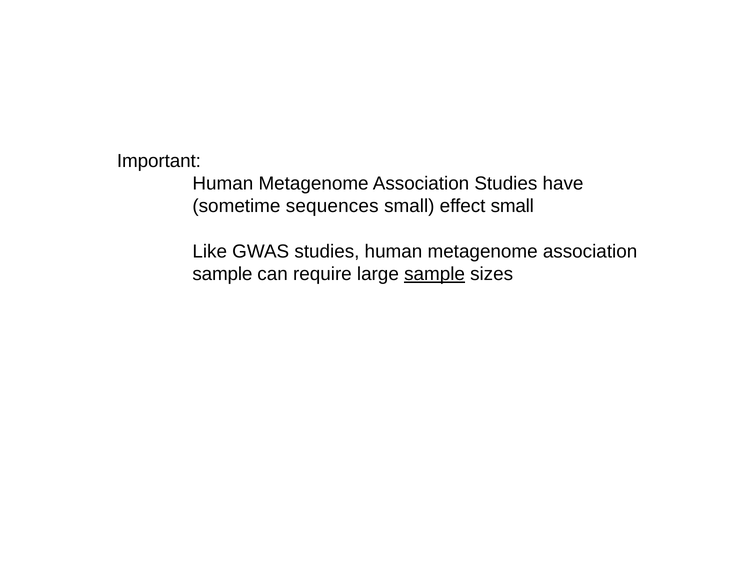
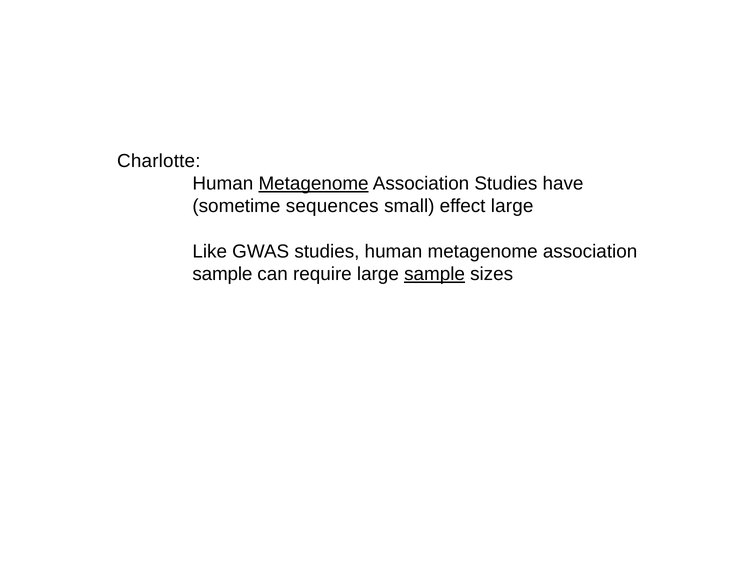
Important: Important -> Charlotte (159, 161)
Metagenome underline: none -> present (314, 184)
effect small: small -> large (512, 206)
